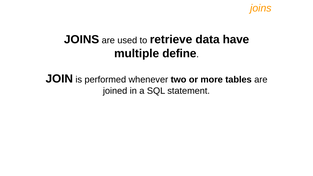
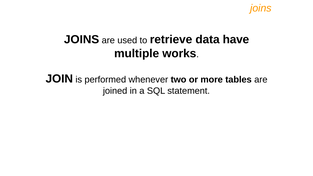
define: define -> works (179, 54)
